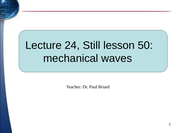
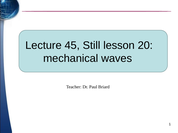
24: 24 -> 45 (72, 45)
50: 50 -> 20 (145, 45)
